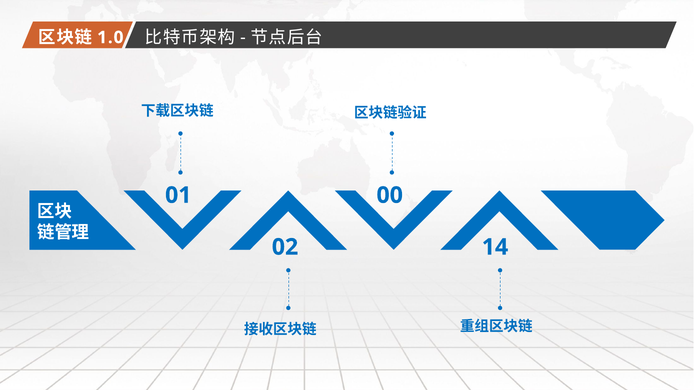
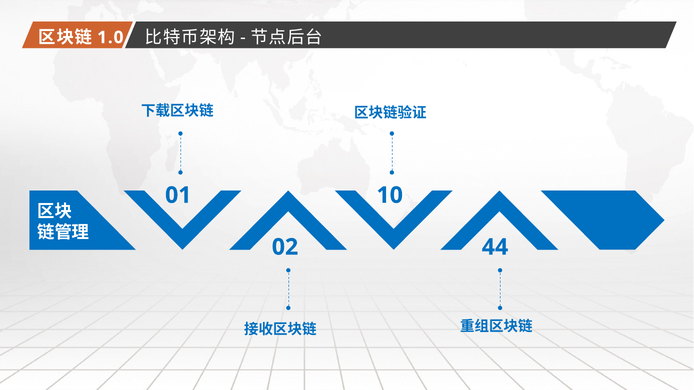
00: 00 -> 10 (390, 195)
14: 14 -> 44 (495, 247)
